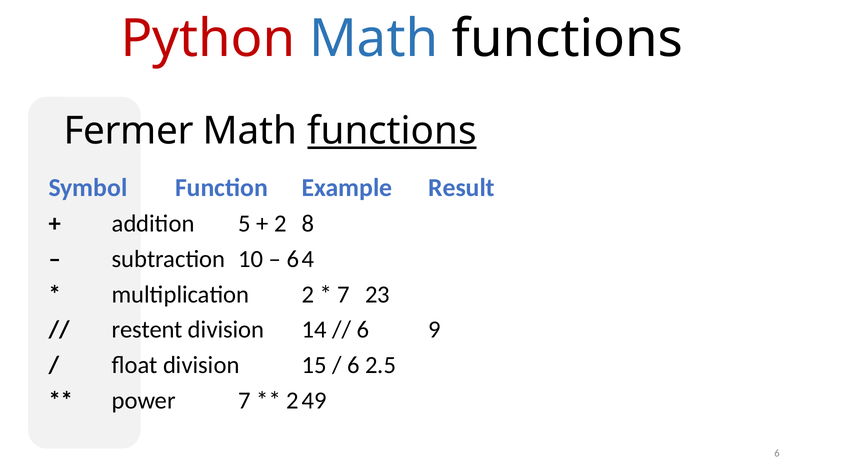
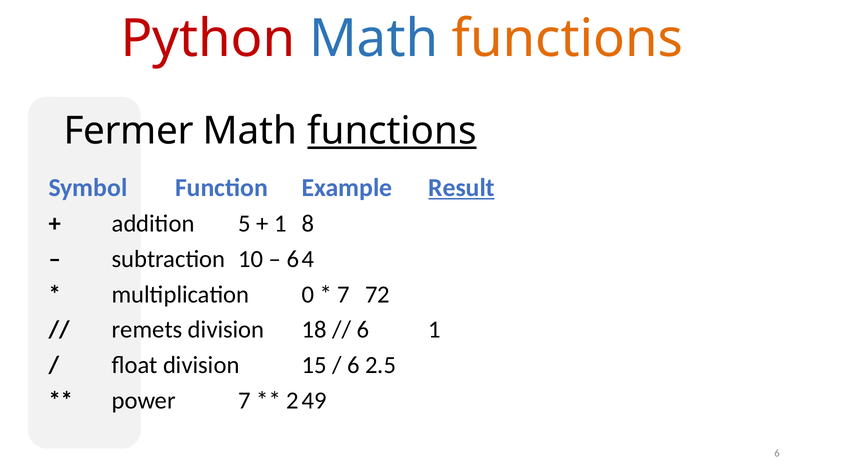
functions colour: black -> orange (567, 39)
Result underline: none -> present (461, 188)
2: 2 -> 1 (280, 224)
multiplication 2: 2 -> 0 (308, 294)
23: 23 -> 72 (377, 294)
restent: restent -> remets (147, 330)
14: 14 -> 18 (314, 330)
6 9: 9 -> 1 (435, 330)
